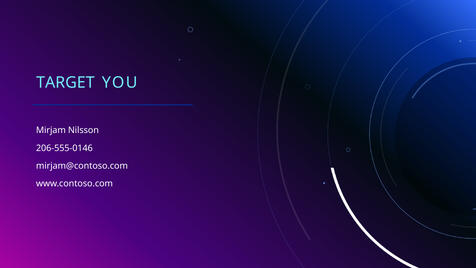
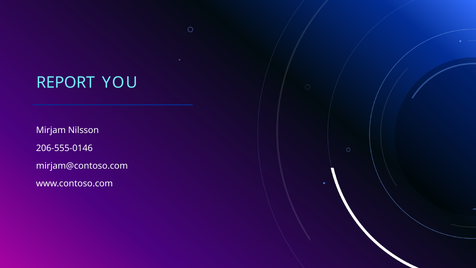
TARGET: TARGET -> REPORT (66, 82)
